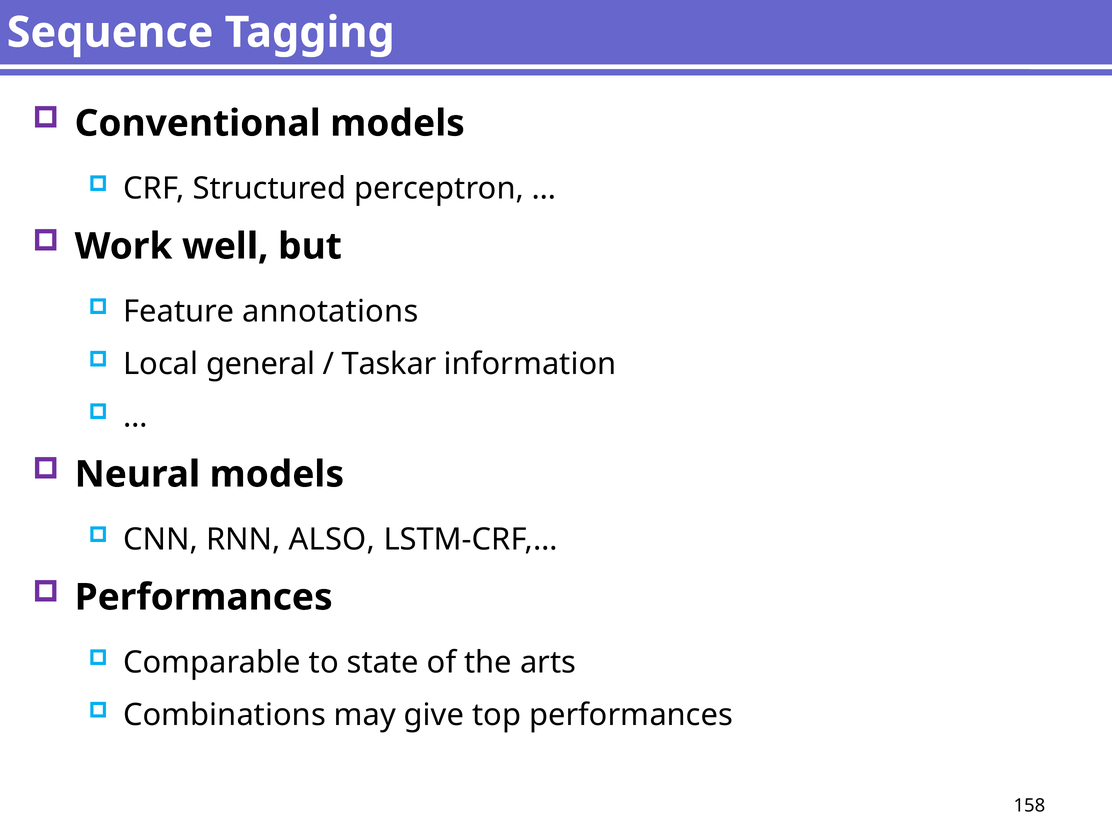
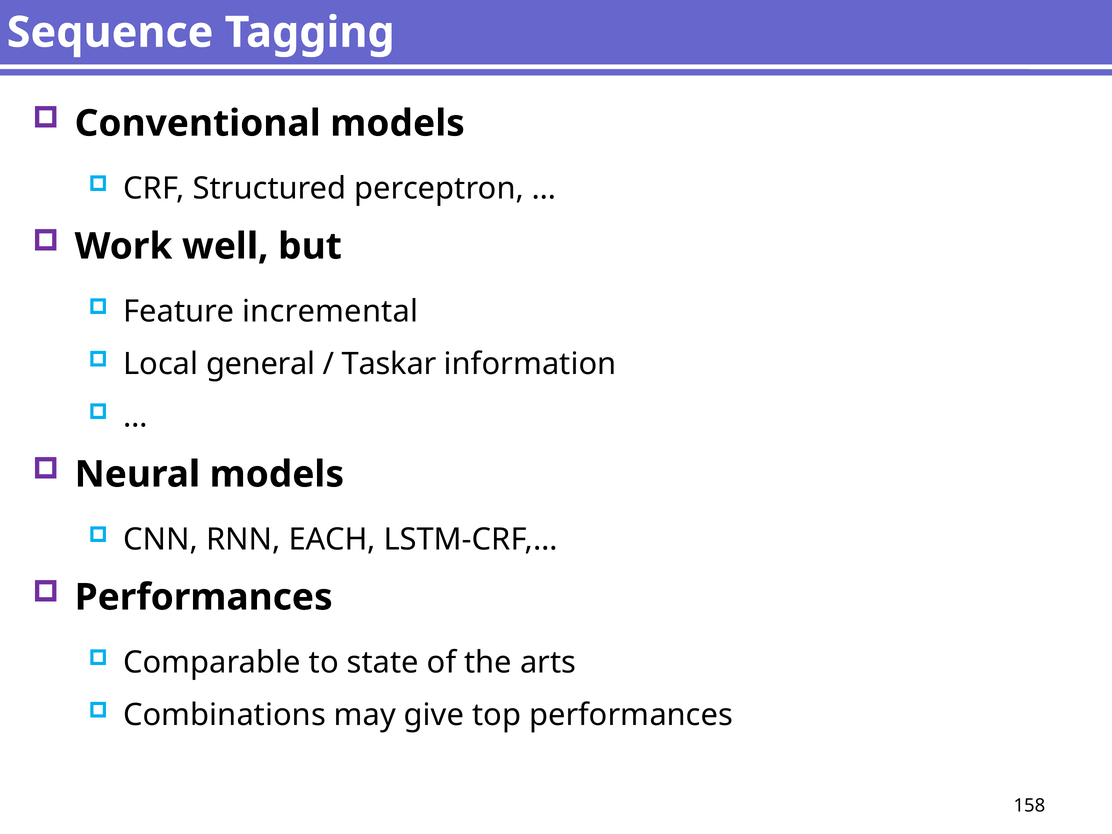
annotations: annotations -> incremental (330, 311)
ALSO: ALSO -> EACH (332, 539)
